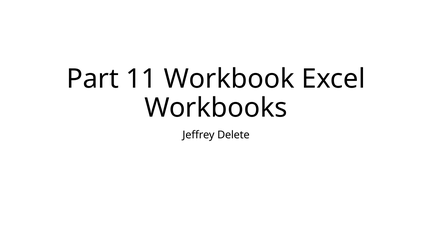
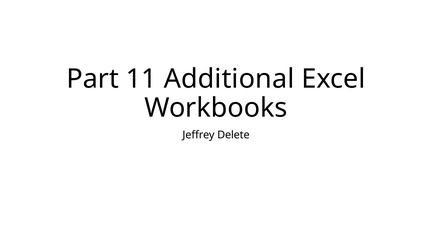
Workbook: Workbook -> Additional (229, 79)
